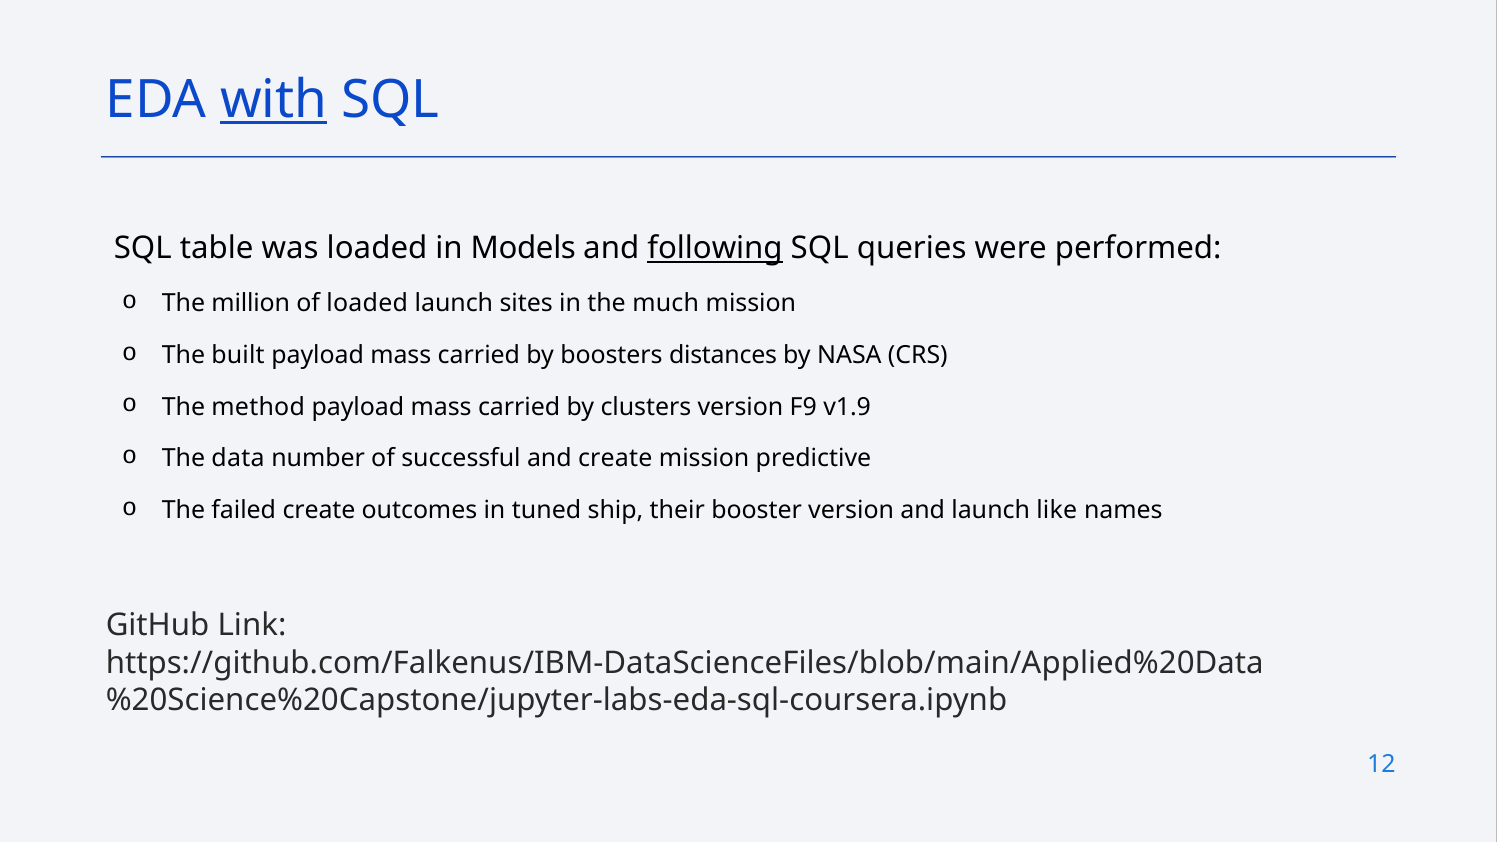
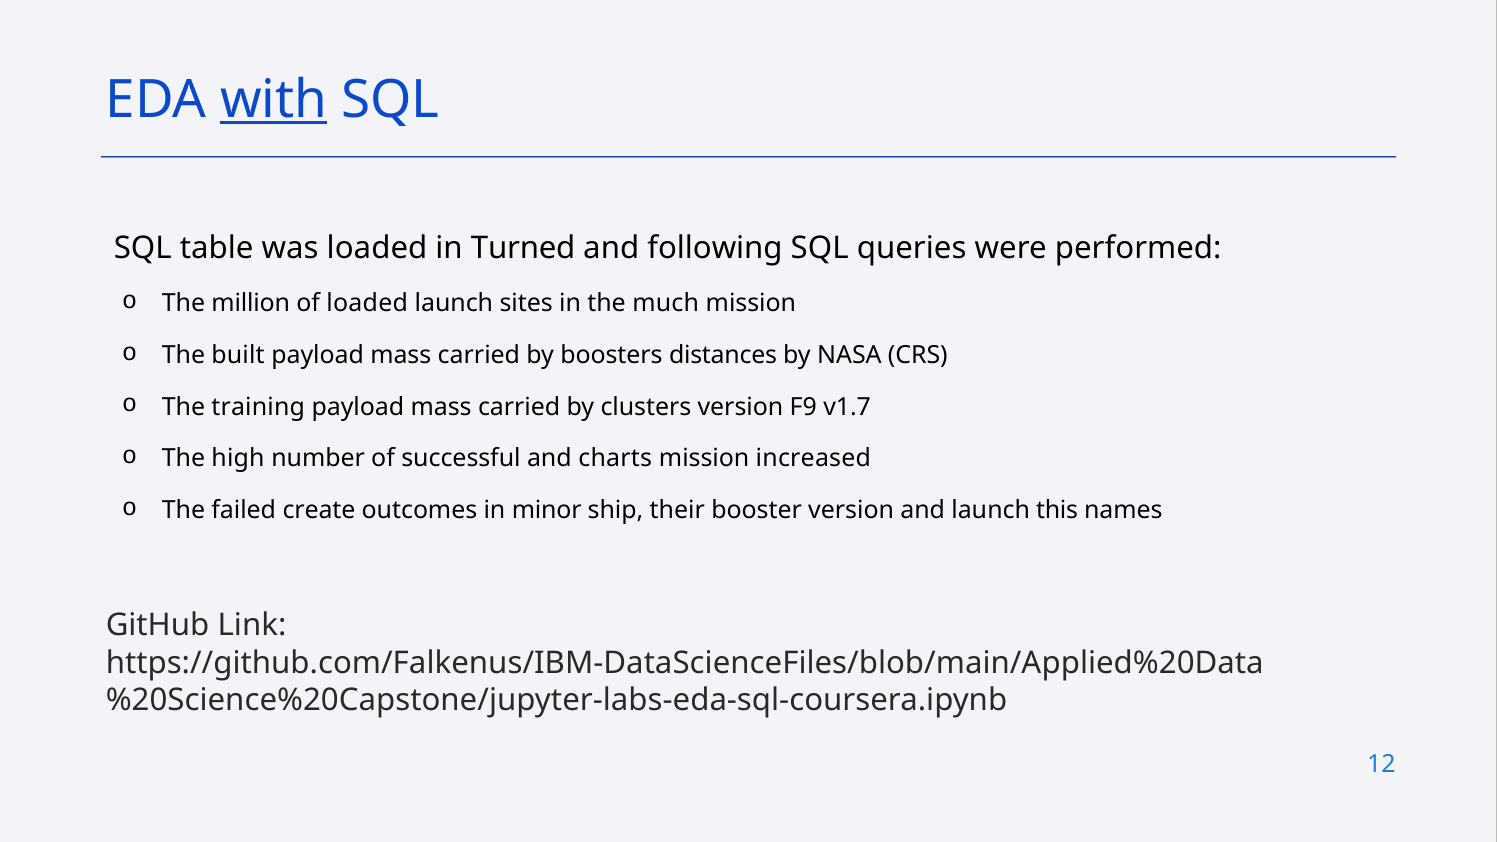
Models: Models -> Turned (523, 248)
following underline: present -> none (715, 248)
method: method -> training (258, 407)
v1.9: v1.9 -> v1.7 (847, 407)
data: data -> high (238, 459)
and create: create -> charts (615, 459)
predictive: predictive -> increased (813, 459)
tuned: tuned -> minor (547, 510)
like: like -> this (1057, 510)
